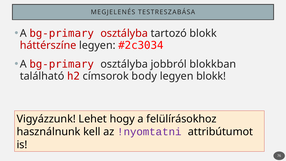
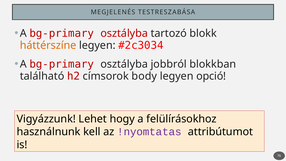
háttérszíne colour: red -> orange (48, 45)
legyen blokk: blokk -> opció (211, 76)
!nyomtatni: !nyomtatni -> !nyomtatas (149, 132)
